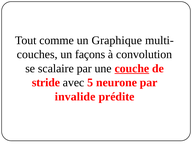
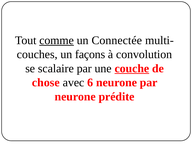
comme underline: none -> present (57, 40)
Graphique: Graphique -> Connectée (117, 40)
stride: stride -> chose (46, 83)
5: 5 -> 6 (90, 83)
invalide: invalide -> neurone (75, 97)
